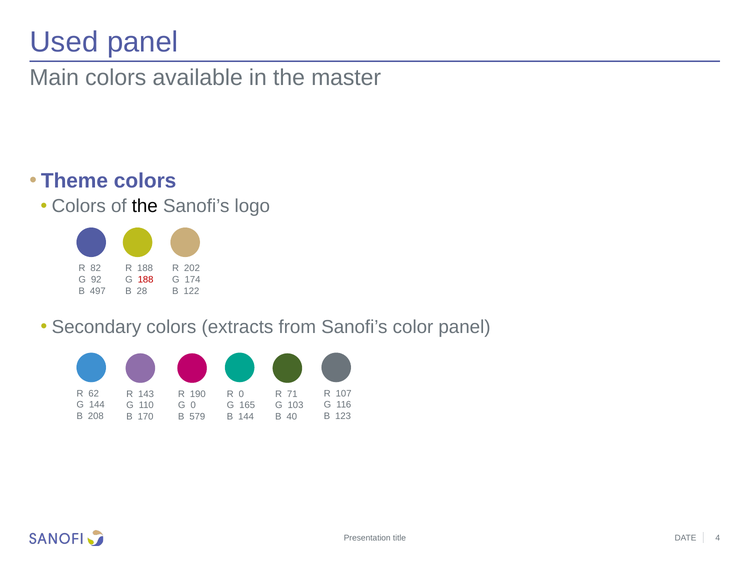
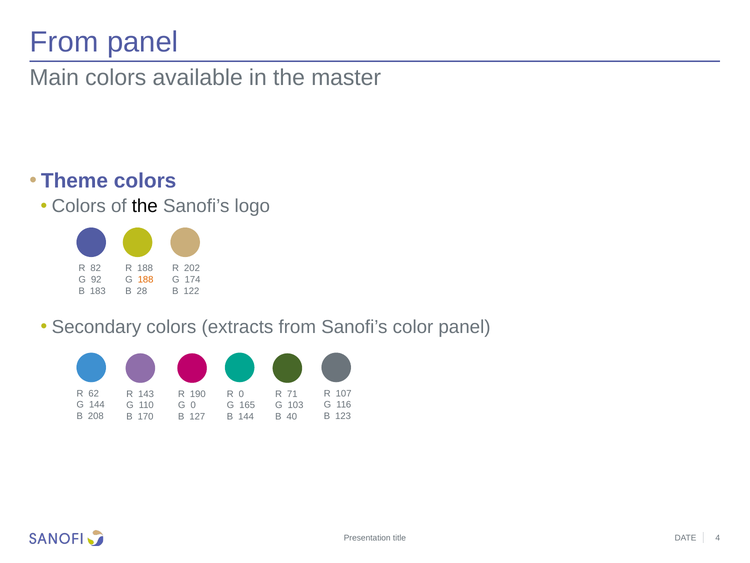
Used: Used -> From (64, 42)
188 colour: red -> orange (146, 279)
497: 497 -> 183 (98, 291)
579: 579 -> 127 (197, 416)
